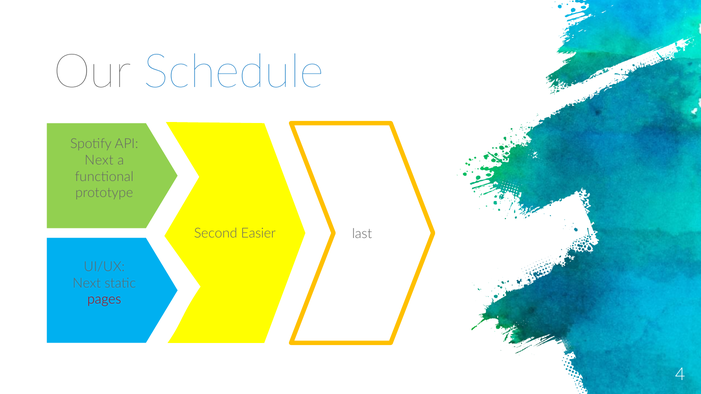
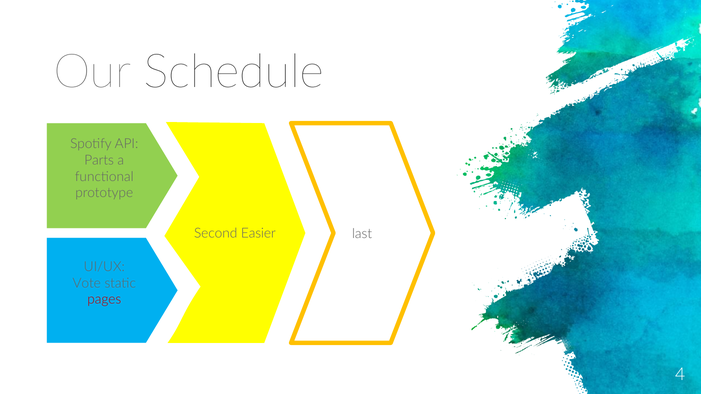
Schedule colour: blue -> black (234, 72)
Next: Next -> Parts (99, 160)
Next: Next -> Vote (87, 283)
